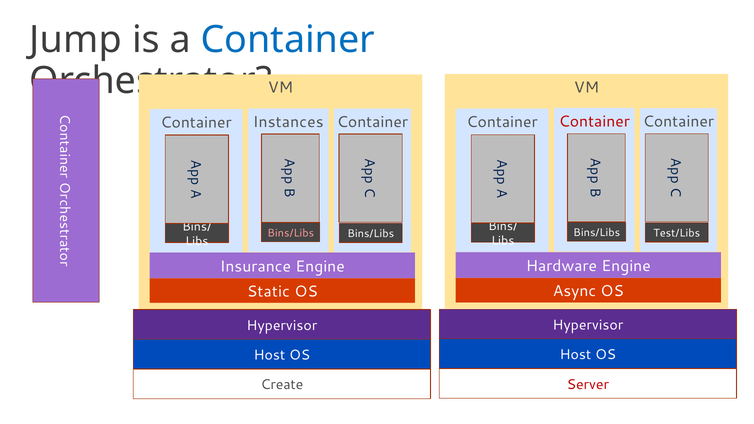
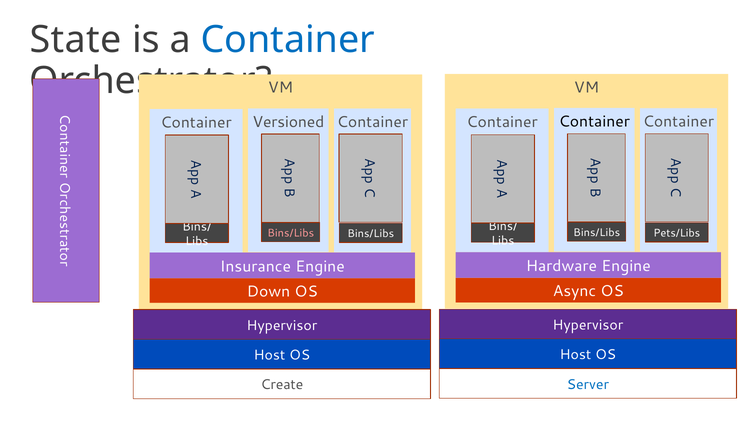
Jump: Jump -> State (76, 40)
Container colour: red -> black (594, 121)
Instances: Instances -> Versioned (288, 122)
Test/Libs: Test/Libs -> Pets/Libs (677, 233)
Static: Static -> Down (268, 292)
Server colour: red -> blue (588, 384)
